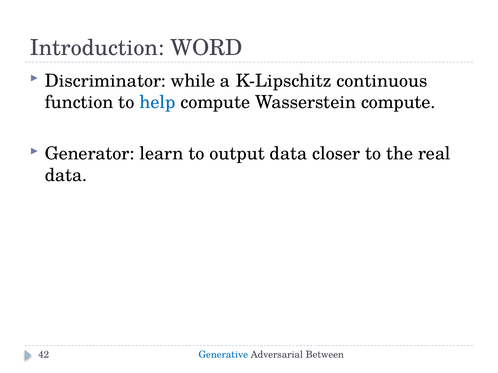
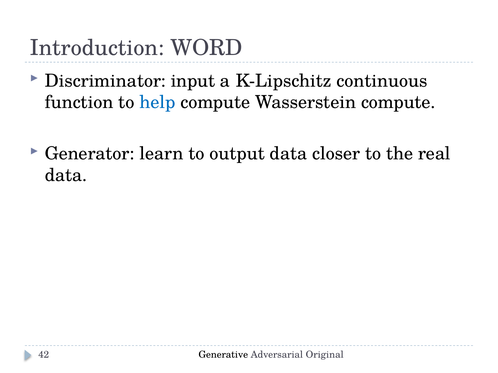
while: while -> input (193, 81)
Generative colour: blue -> black (223, 355)
Between: Between -> Original (325, 355)
